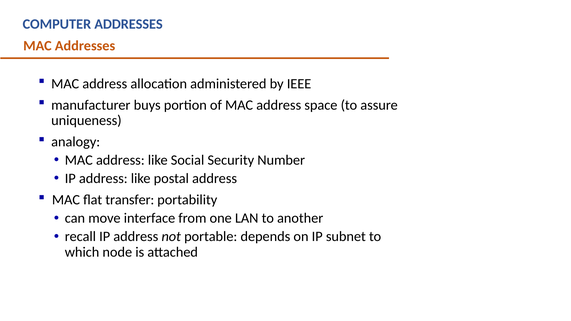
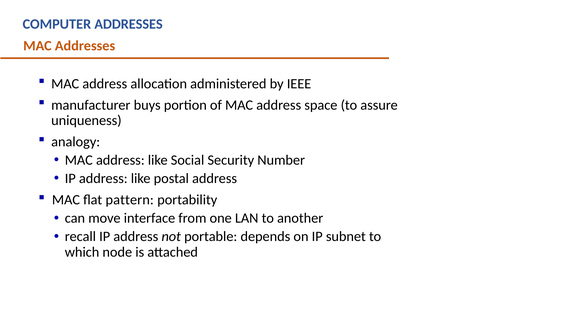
transfer: transfer -> pattern (130, 200)
